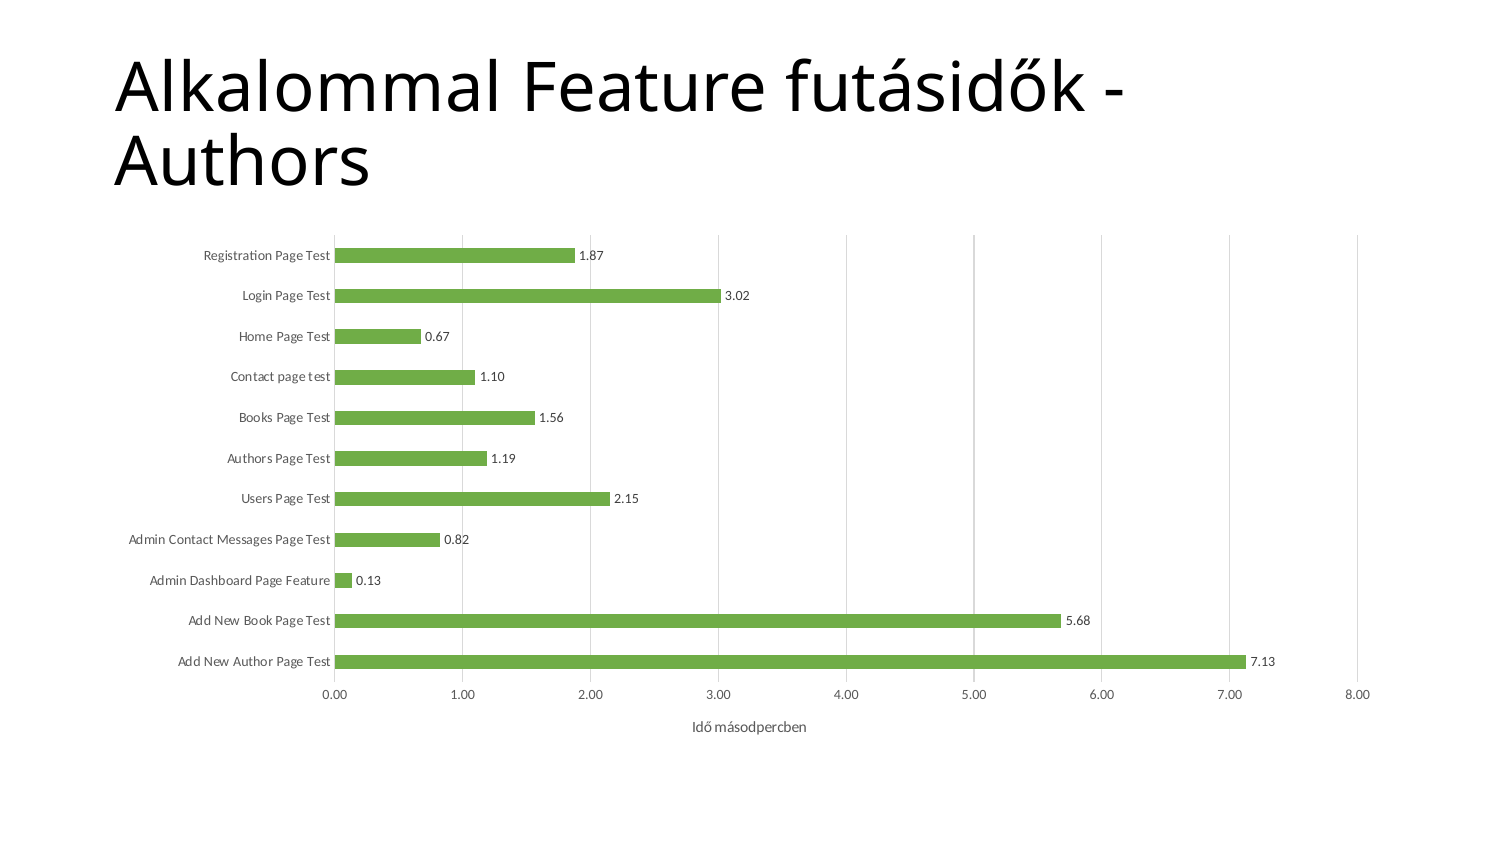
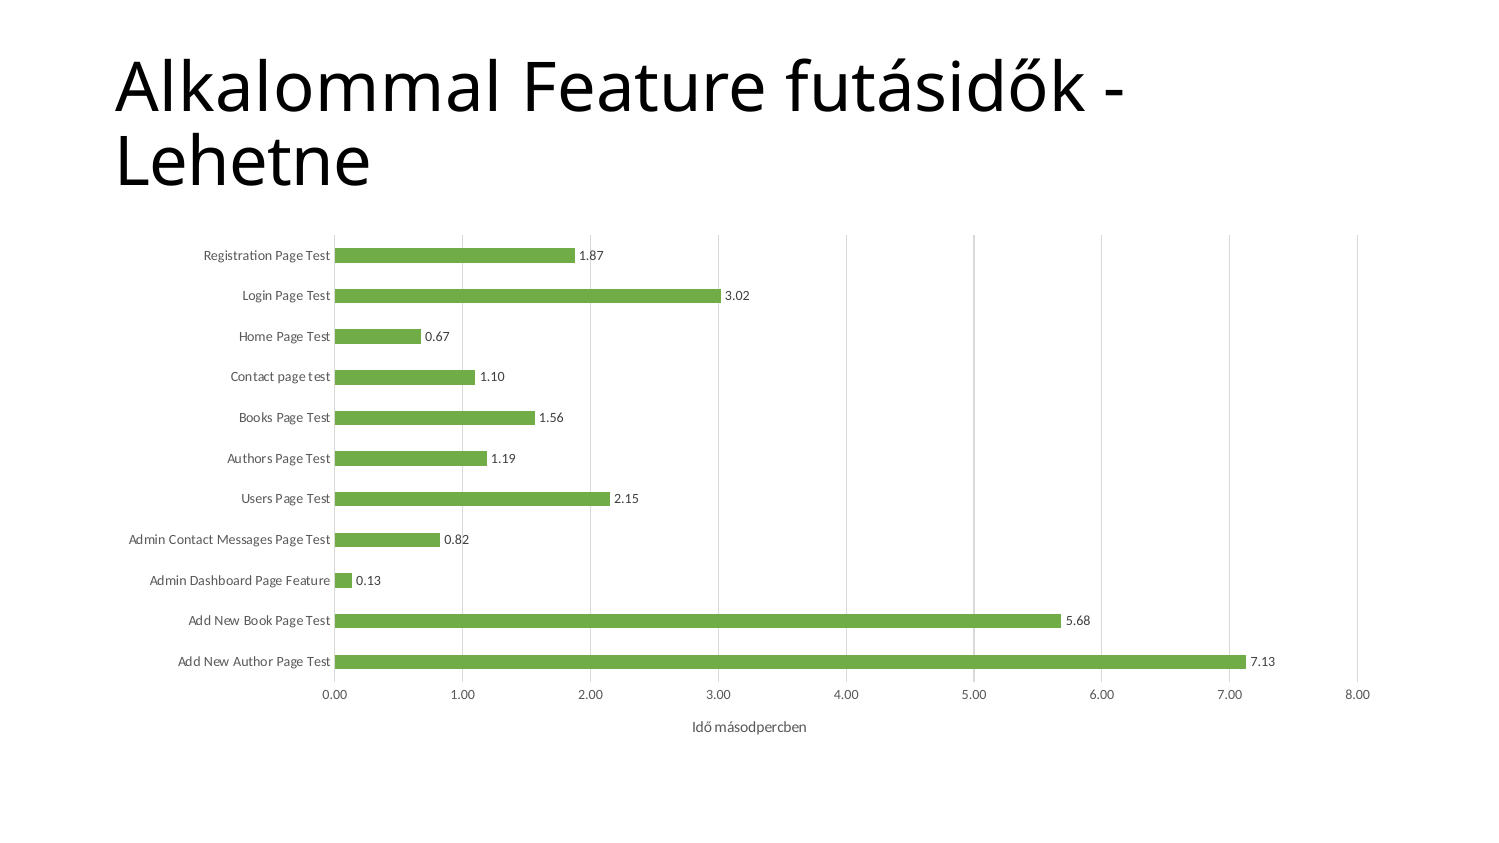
Authors: Authors -> Lehetne (243, 163)
